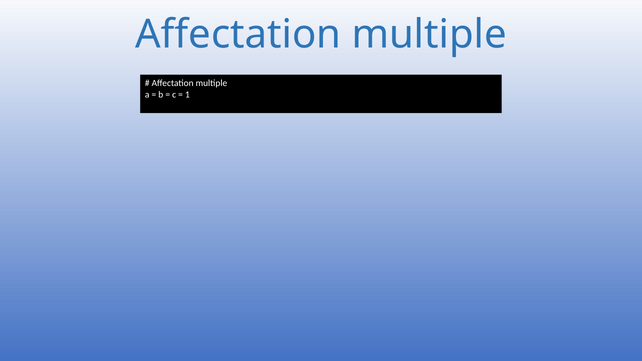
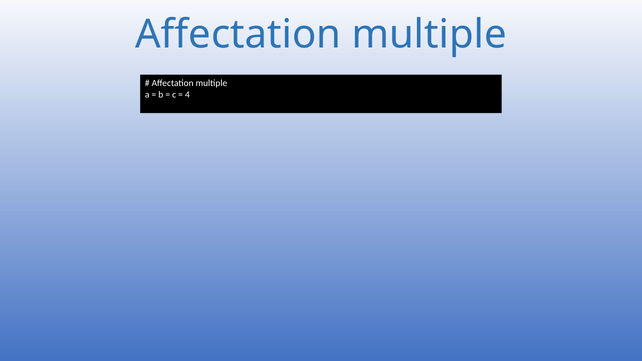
1: 1 -> 4 (187, 95)
